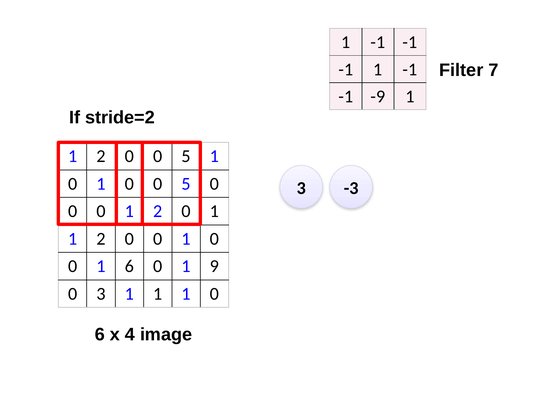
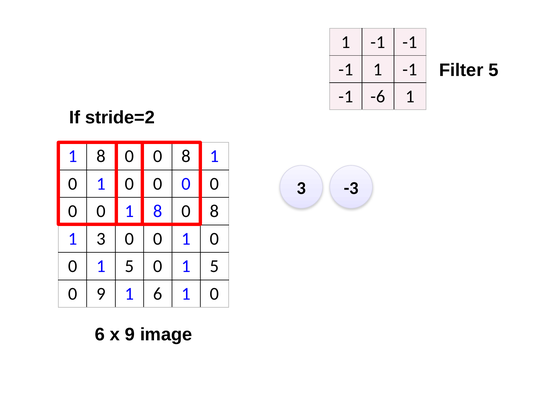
Filter 7: 7 -> 5 (493, 70)
-9: -9 -> -6 (378, 96)
2: 2 -> 8 (101, 156)
5: 5 -> 8 (186, 156)
1 0 0 5: 5 -> 0 (186, 184)
0 1 2: 2 -> 8 (158, 211)
1: 1 -> 8 (215, 211)
2: 2 -> 3 (101, 239)
6: 6 -> 5 (129, 266)
9: 9 -> 5 (215, 266)
0 3: 3 -> 9 (101, 294)
1: 1 -> 6 (158, 294)
x 4: 4 -> 9 (130, 334)
